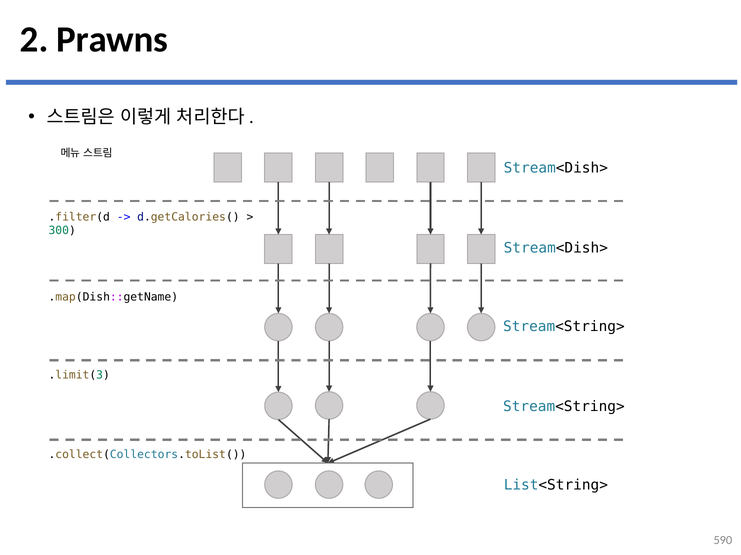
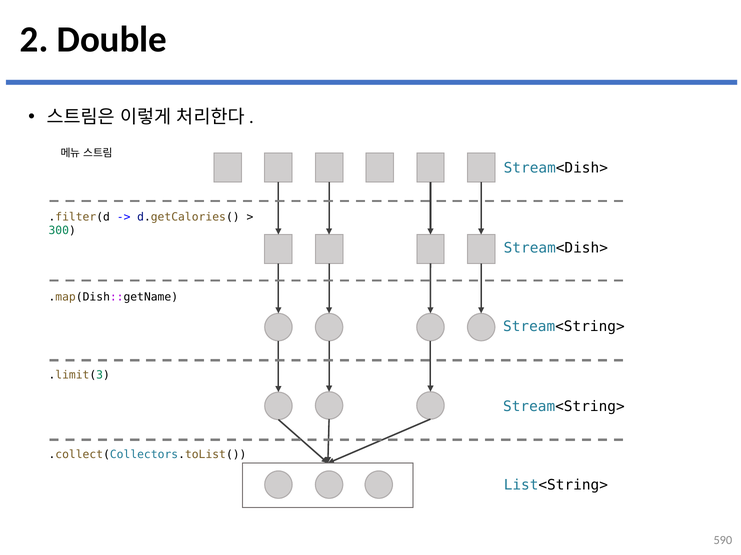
Prawns: Prawns -> Double (112, 40)
